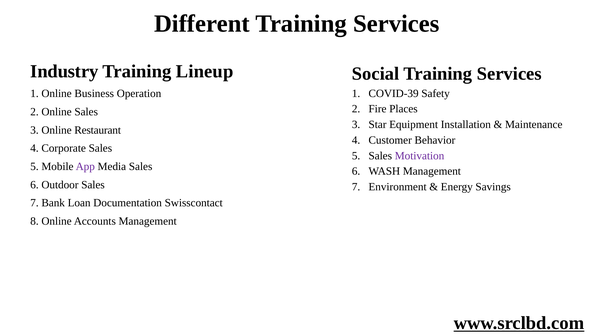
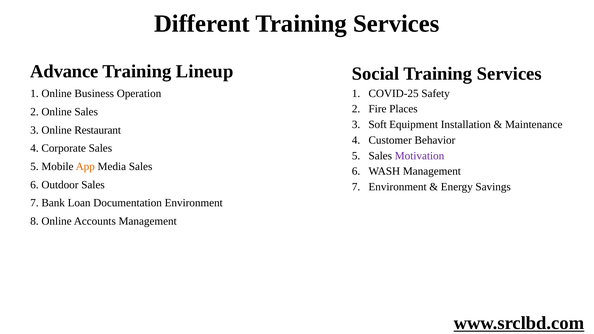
Industry: Industry -> Advance (64, 71)
COVID-39: COVID-39 -> COVID-25 (394, 93)
Star: Star -> Soft (378, 125)
App colour: purple -> orange (85, 167)
Documentation Swisscontact: Swisscontact -> Environment (194, 203)
